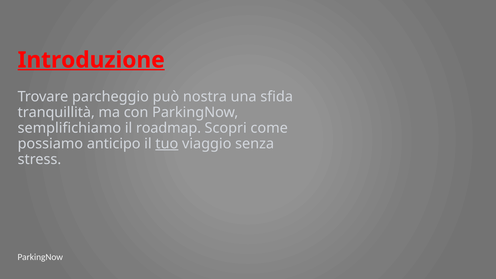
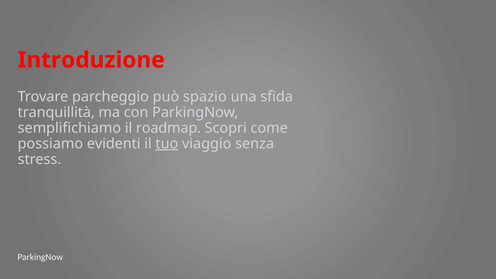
Introduzione underline: present -> none (91, 60)
nostra: nostra -> spazio (205, 97)
anticipo: anticipo -> evidenti (114, 144)
